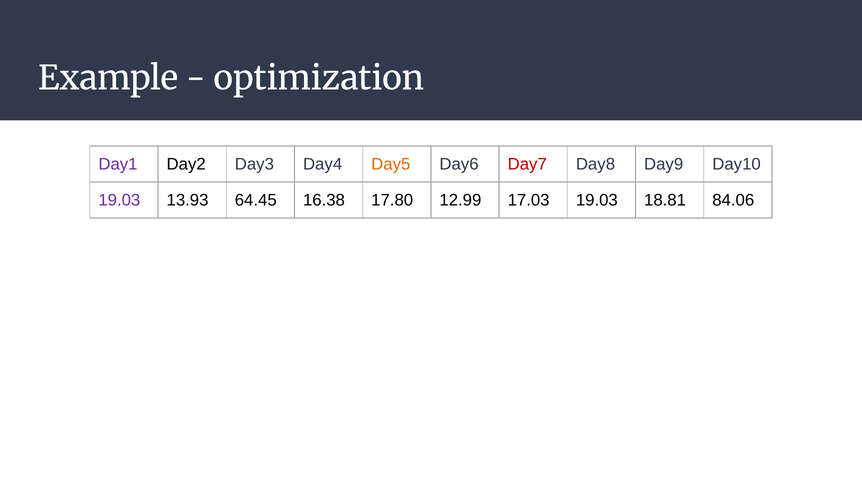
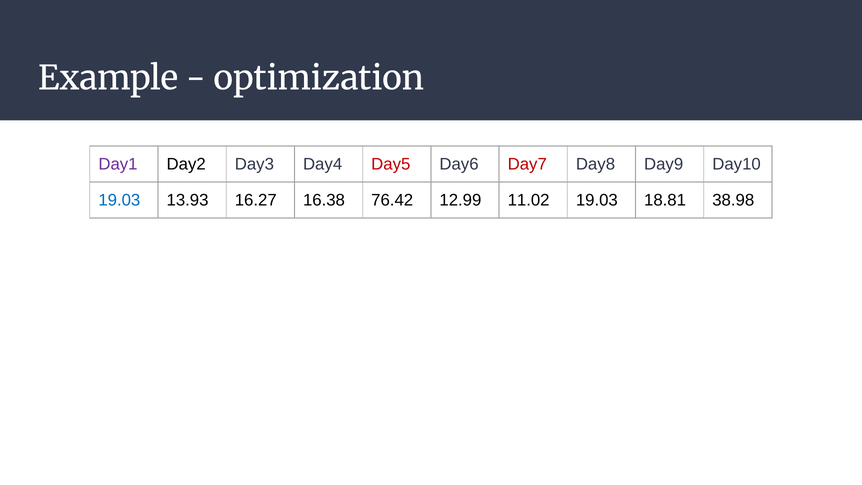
Day5 colour: orange -> red (391, 164)
19.03 colour: purple -> blue (119, 200)
64.45: 64.45 -> 16.27 (256, 200)
17.80: 17.80 -> 76.42 (392, 200)
17.03: 17.03 -> 11.02 (529, 200)
84.06: 84.06 -> 38.98 (733, 200)
